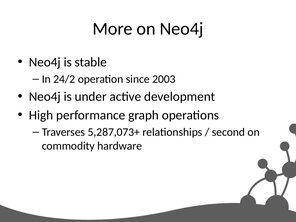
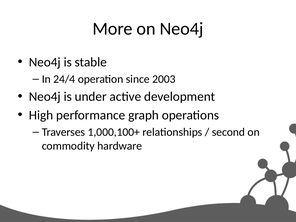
24/2: 24/2 -> 24/4 (64, 79)
5,287,073+: 5,287,073+ -> 1,000,100+ (114, 132)
